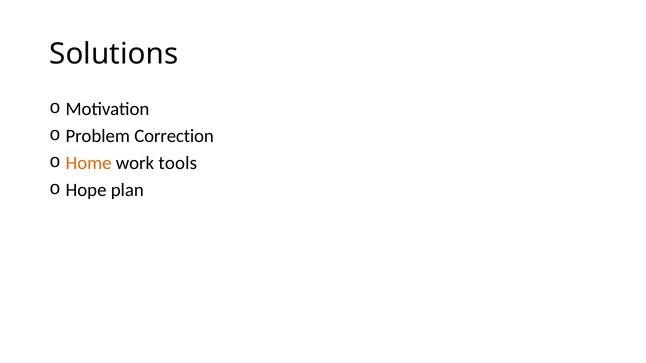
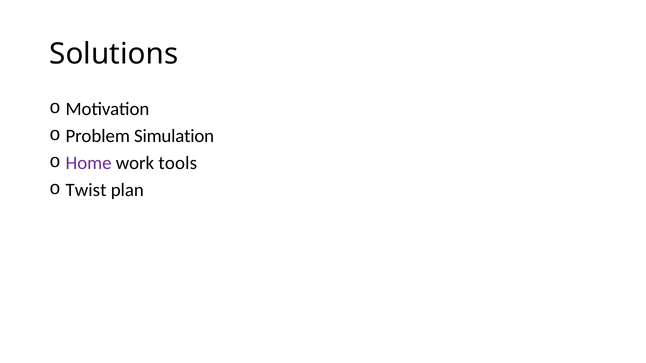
Correction: Correction -> Simulation (174, 136)
Home colour: orange -> purple (89, 163)
Hope: Hope -> Twist (86, 190)
